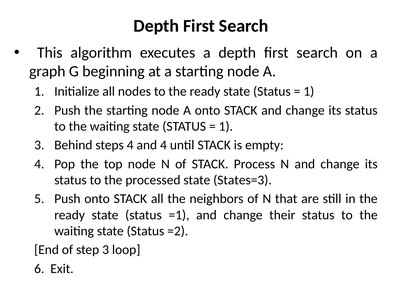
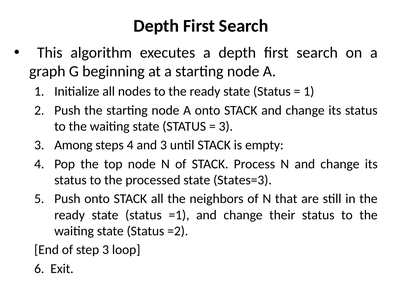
1: 1 -> 3 (226, 126)
Behind: Behind -> Among (73, 145)
and 4: 4 -> 3 (164, 145)
